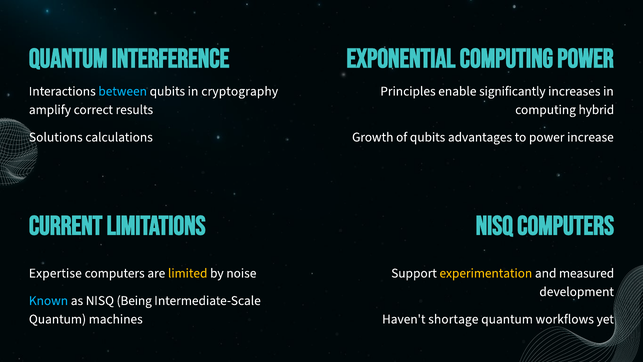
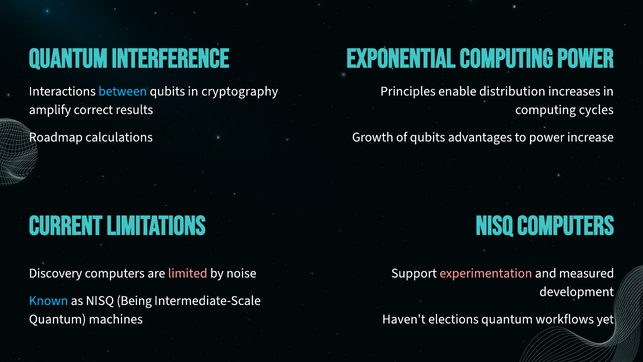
significantly: significantly -> distribution (512, 91)
hybrid: hybrid -> cycles (596, 110)
Solutions: Solutions -> Roadmap (56, 137)
Expertise: Expertise -> Discovery (56, 273)
limited colour: yellow -> pink (188, 273)
experimentation colour: yellow -> pink (486, 273)
shortage: shortage -> elections (453, 319)
